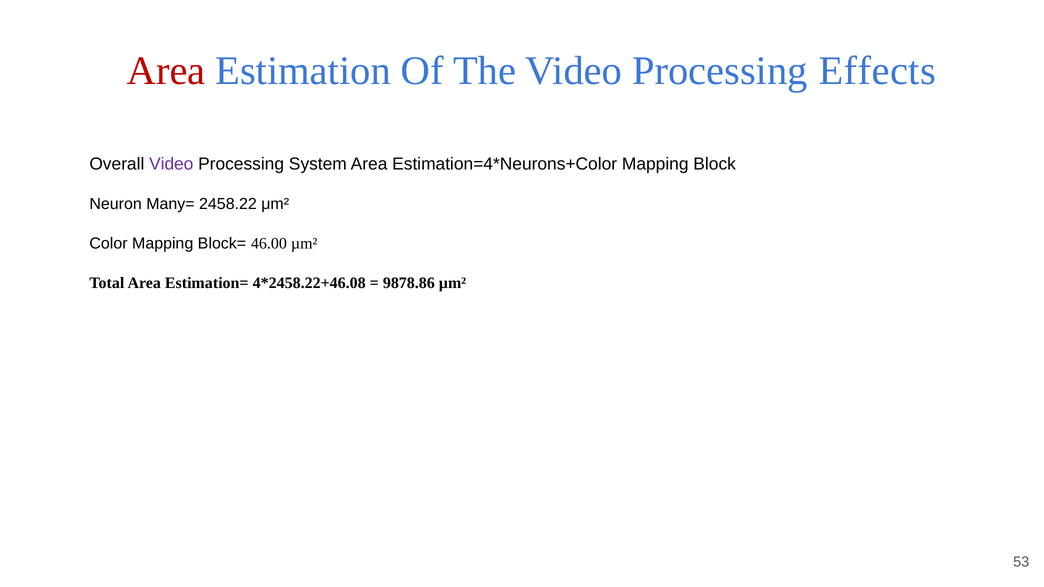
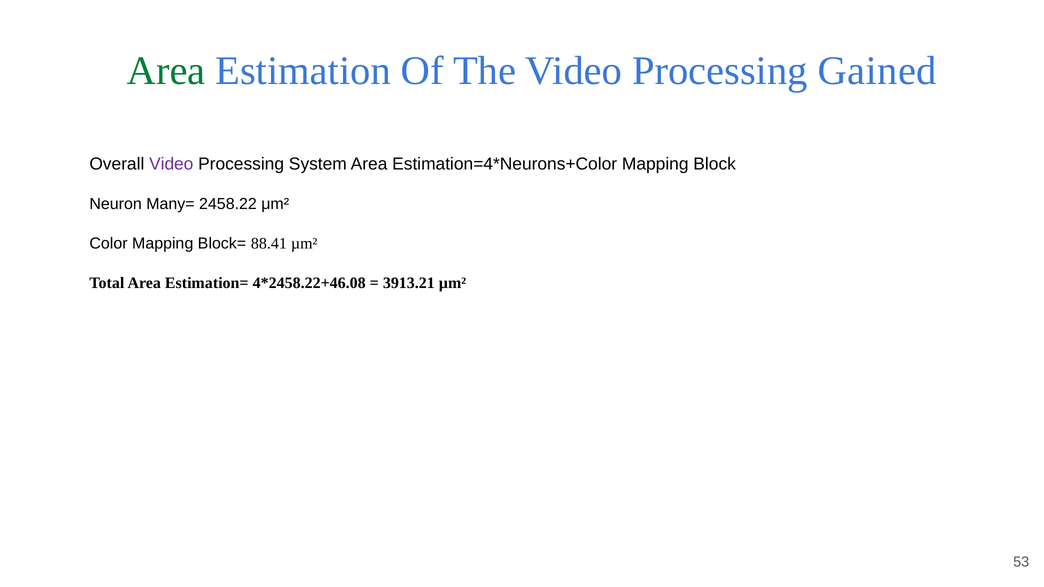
Area colour: red -> green (166, 71)
Effects: Effects -> Gained (877, 71)
46.00: 46.00 -> 88.41 (269, 244)
9878.86: 9878.86 -> 3913.21 (409, 283)
